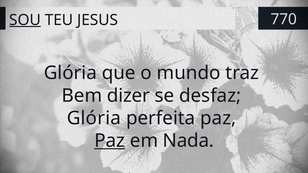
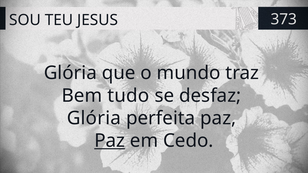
SOU underline: present -> none (25, 20)
770: 770 -> 373 (284, 19)
dizer: dizer -> tudo (128, 96)
Nada: Nada -> Cedo (188, 141)
